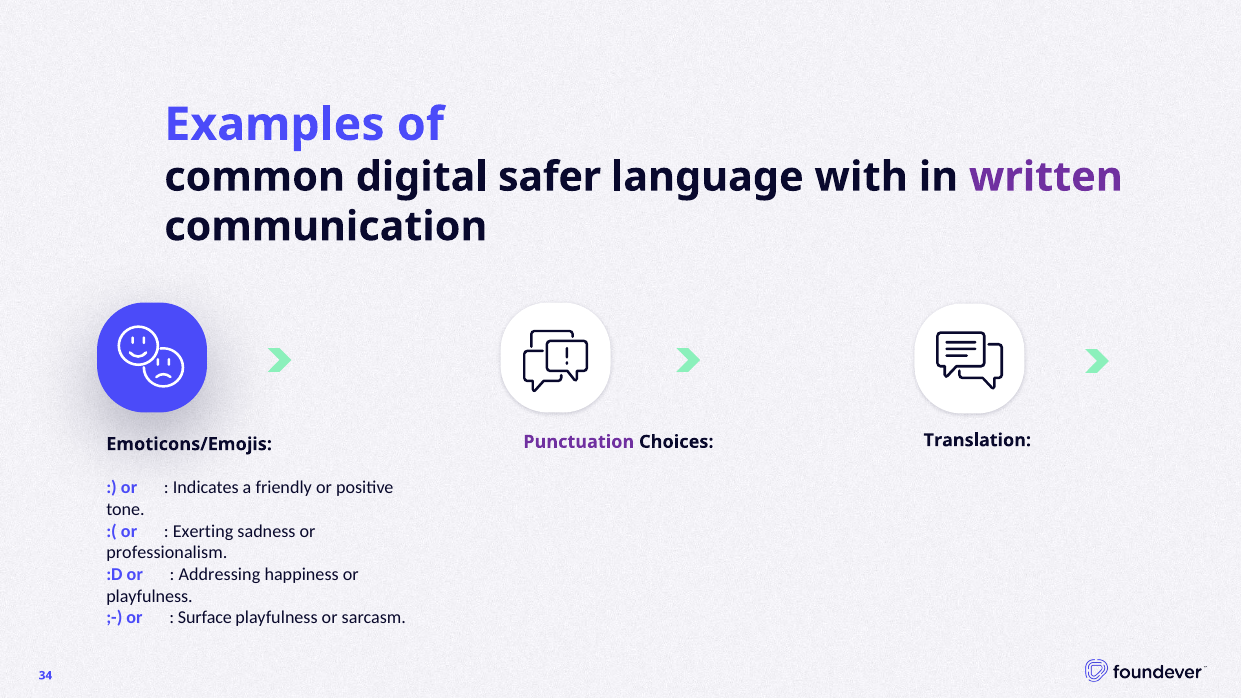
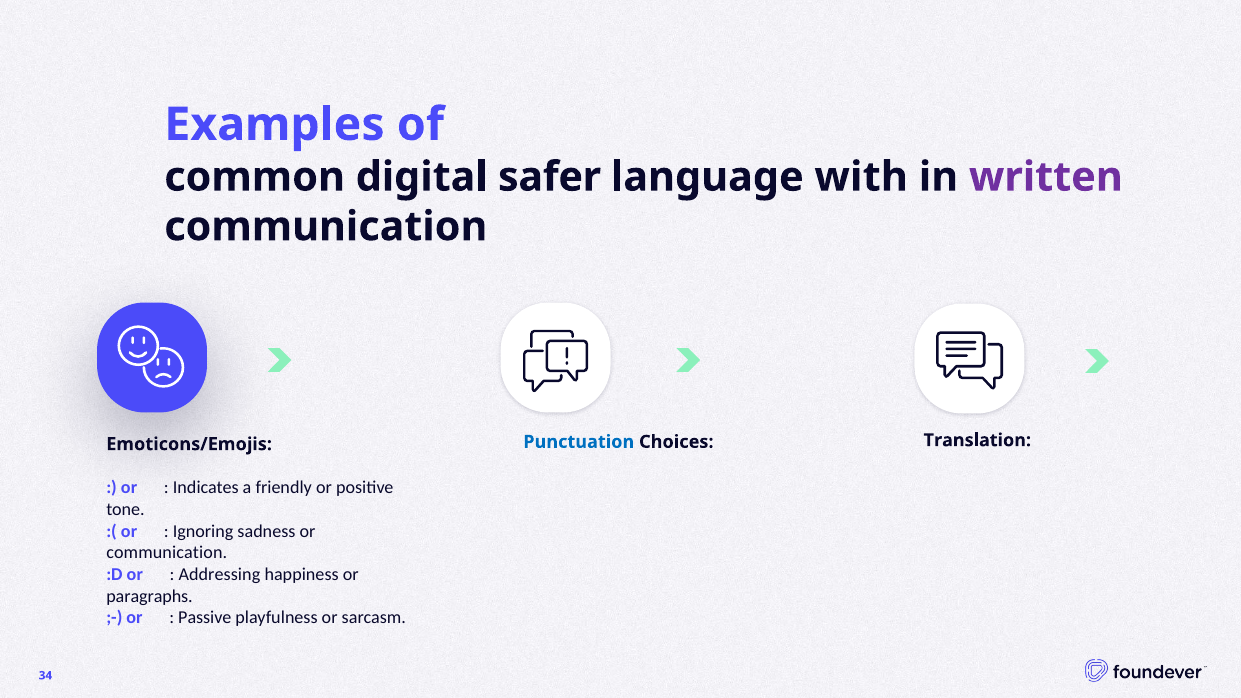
Punctuation colour: purple -> blue (579, 442)
Exerting: Exerting -> Ignoring (203, 531)
professionalism: professionalism -> communication (167, 553)
playfulness: playfulness -> paragraphs (150, 596)
Surface: Surface -> Passive (205, 618)
